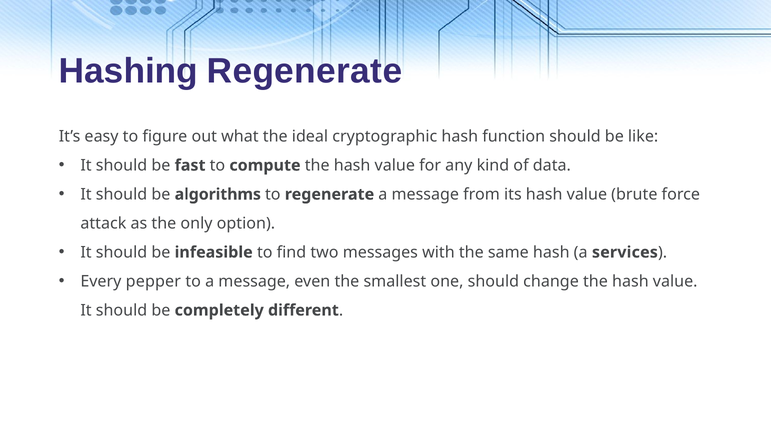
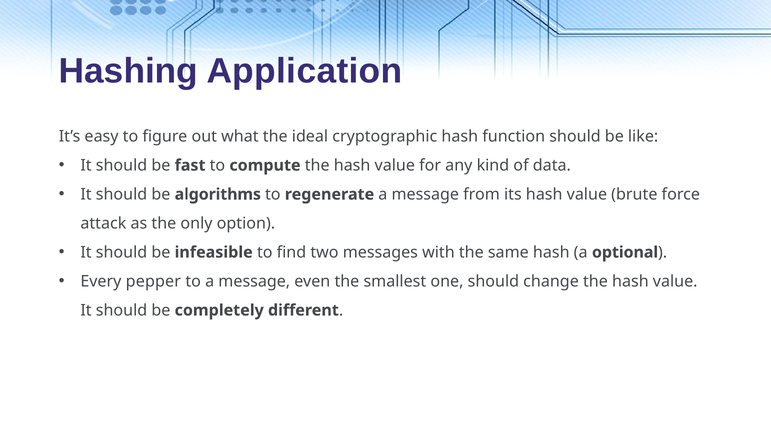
Hashing Regenerate: Regenerate -> Application (304, 71)
services: services -> optional (625, 252)
